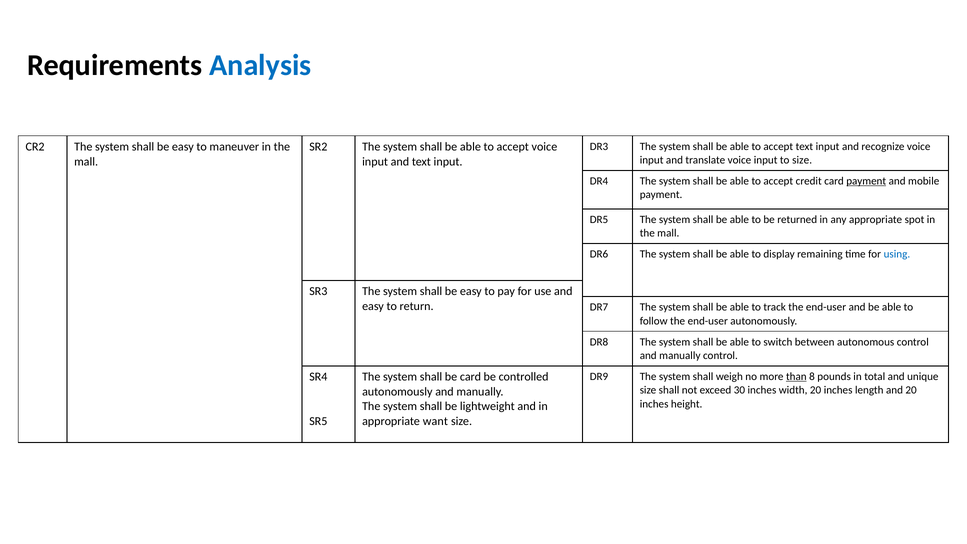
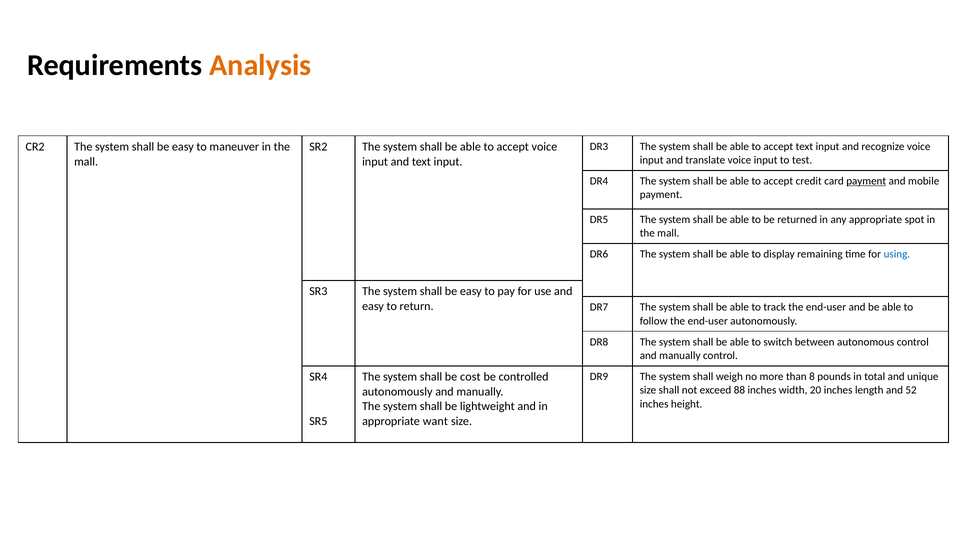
Analysis colour: blue -> orange (260, 65)
to size: size -> test (802, 160)
than underline: present -> none (796, 376)
be card: card -> cost (470, 377)
30: 30 -> 88 (739, 390)
and 20: 20 -> 52 (911, 390)
